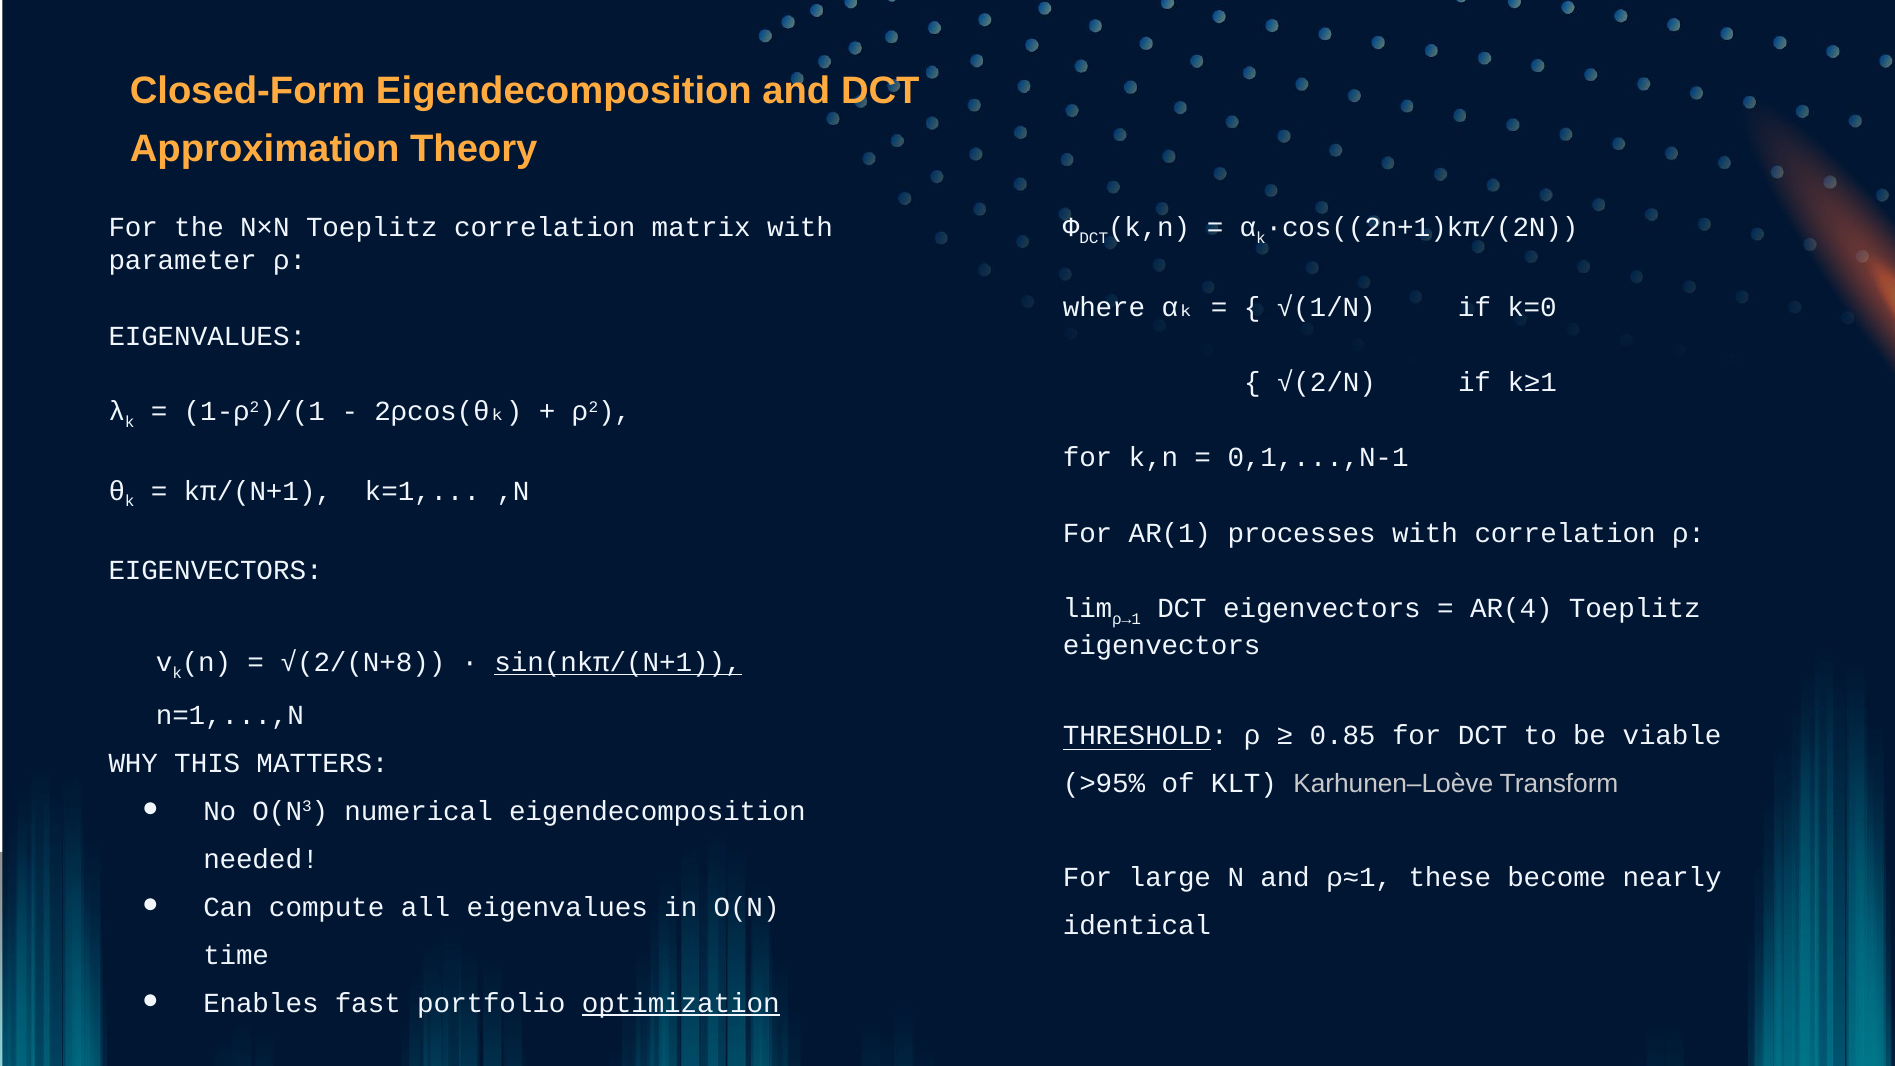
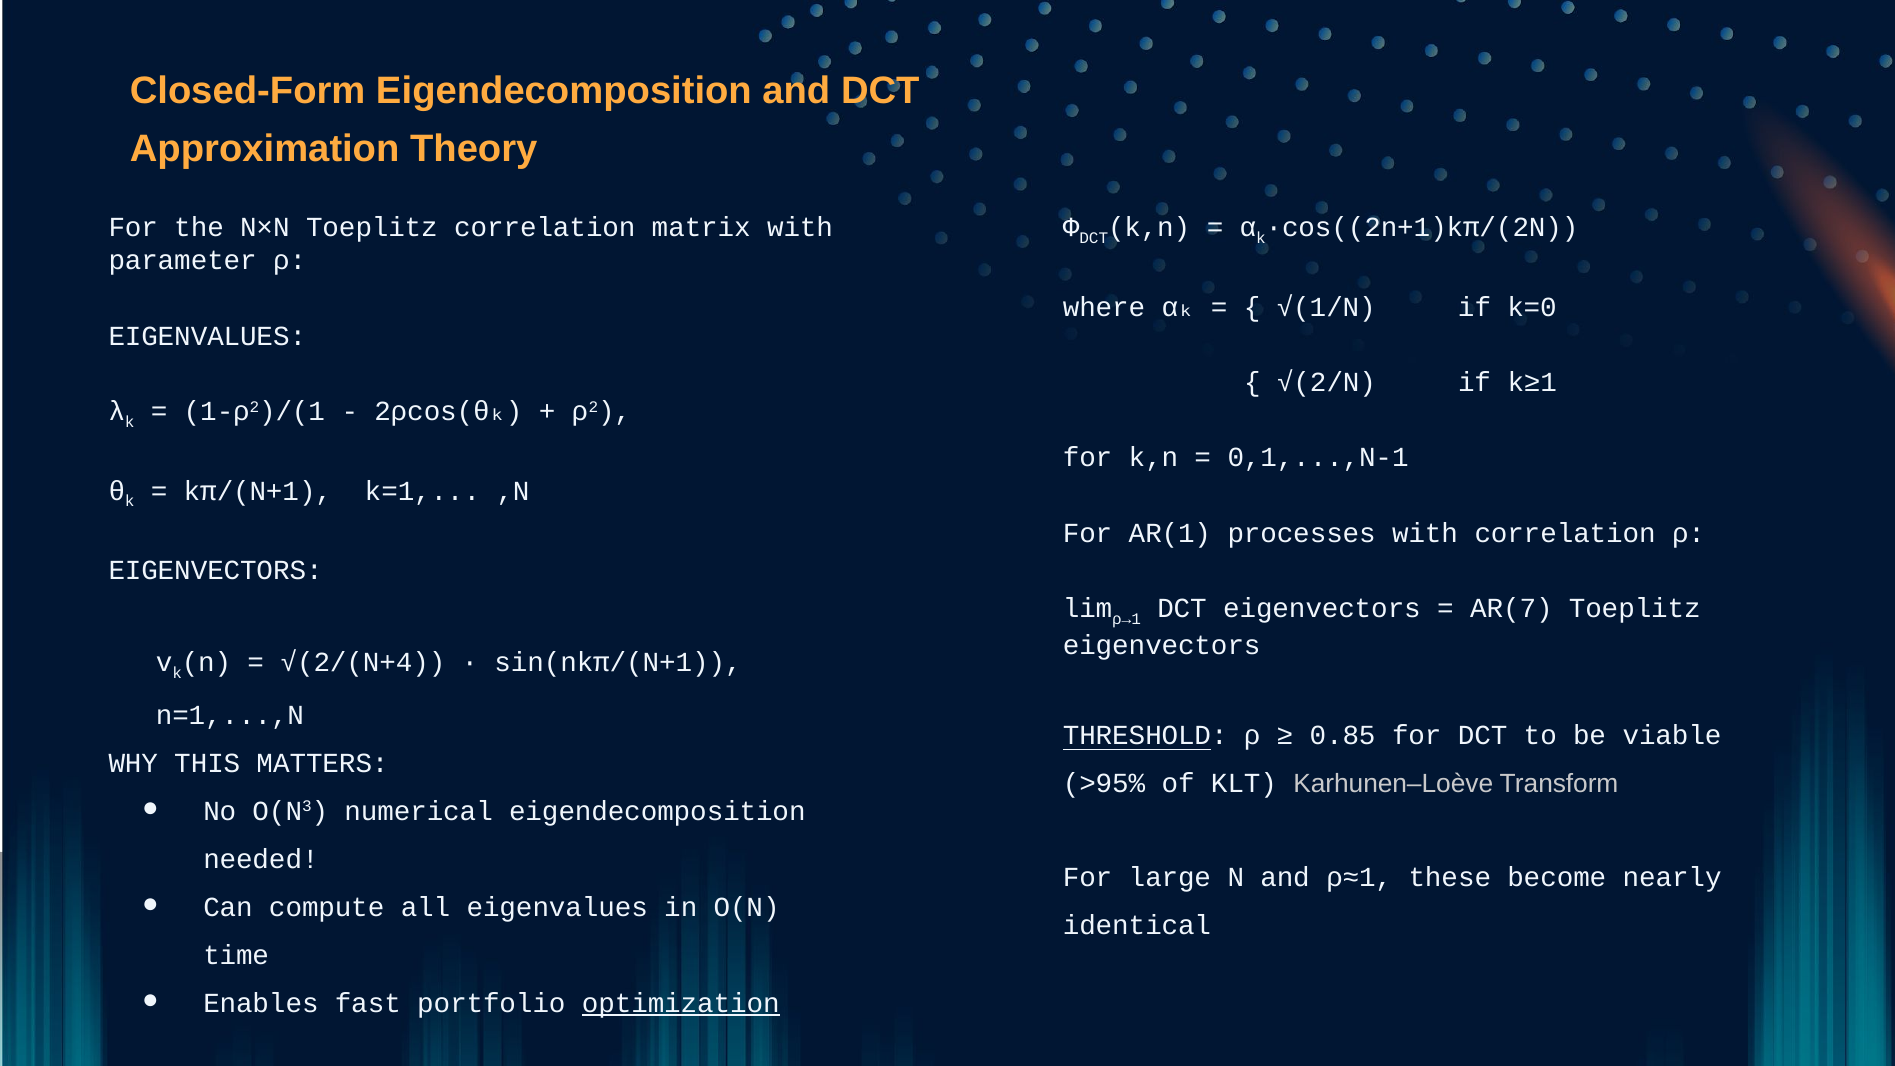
AR(4: AR(4 -> AR(7 (1511, 608)
√(2/(N+8: √(2/(N+8 -> √(2/(N+4 (363, 663)
sin(nkπ/(N+1 underline: present -> none (618, 663)
